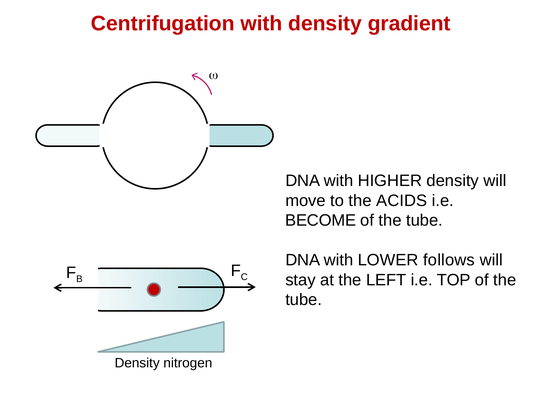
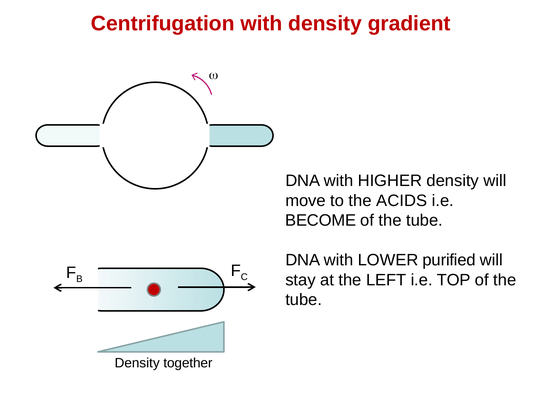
follows: follows -> purified (449, 260)
nitrogen: nitrogen -> together (188, 363)
